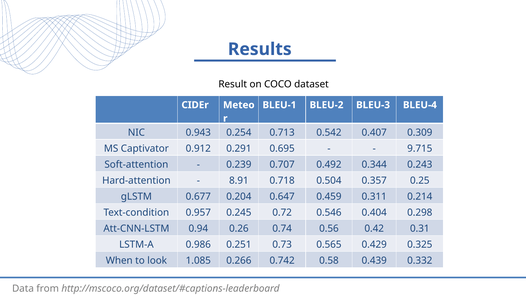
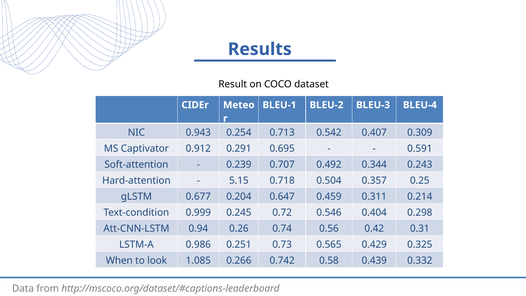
9.715: 9.715 -> 0.591 (420, 149)
8.91: 8.91 -> 5.15 (239, 181)
0.957: 0.957 -> 0.999 (198, 213)
